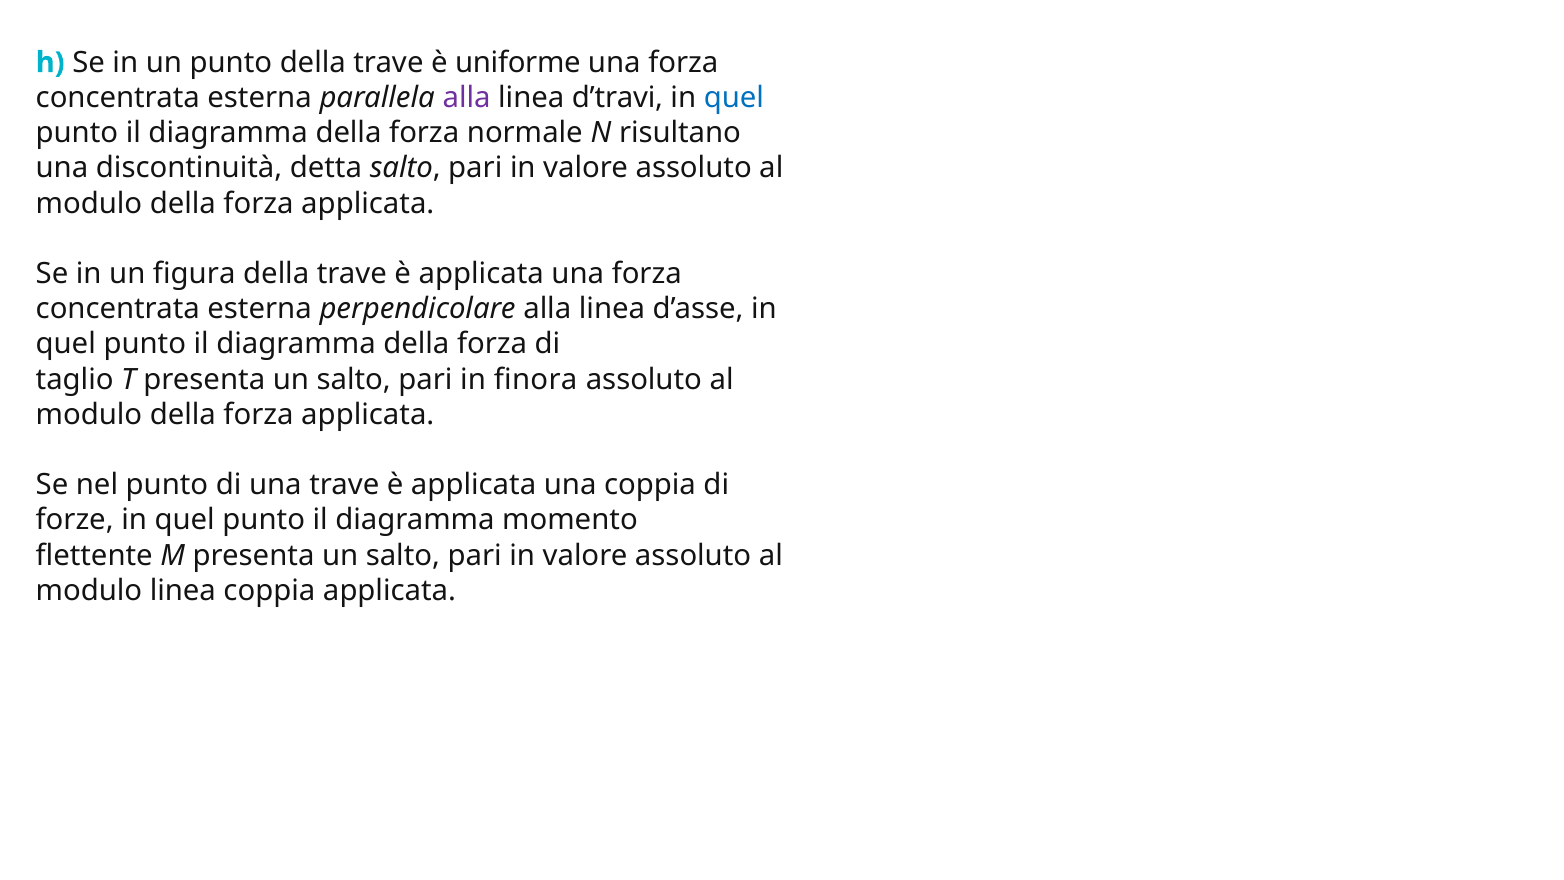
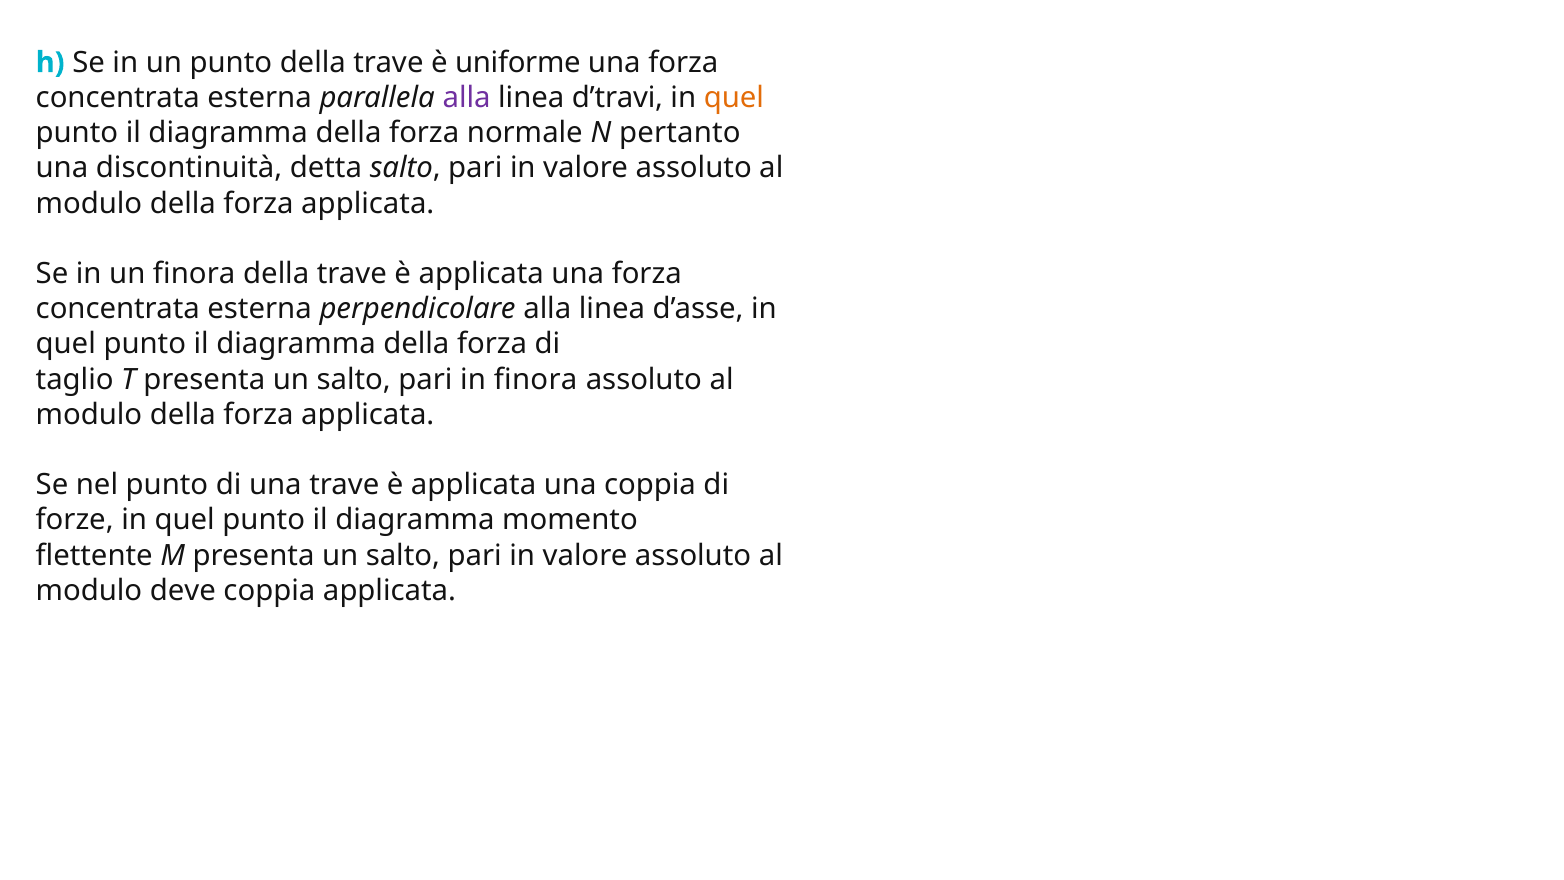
quel colour: blue -> orange (734, 98)
risultano: risultano -> pertanto (680, 133)
un figura: figura -> finora (194, 274)
modulo linea: linea -> deve (183, 590)
